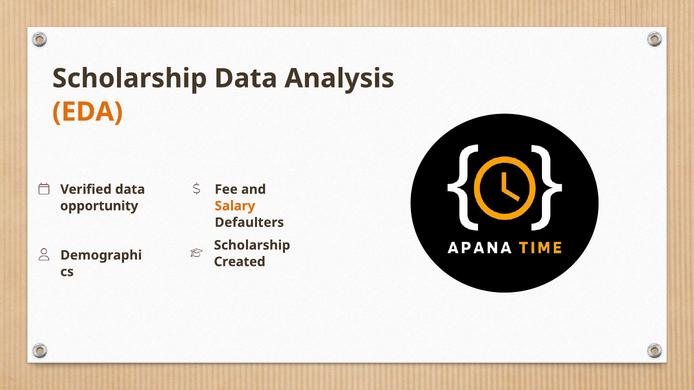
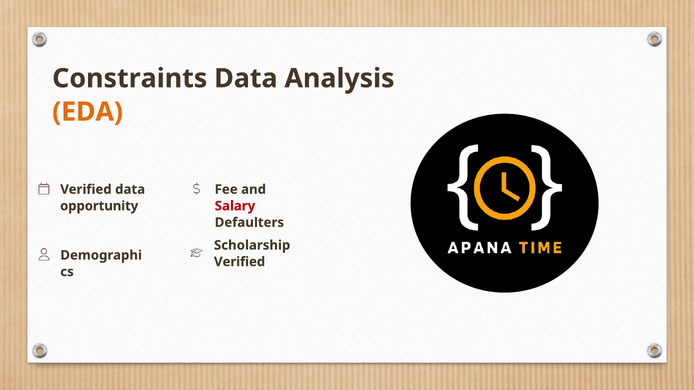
Scholarship: Scholarship -> Constraints (130, 79)
Salary colour: orange -> red (235, 206)
Created: Created -> Verified (240, 262)
